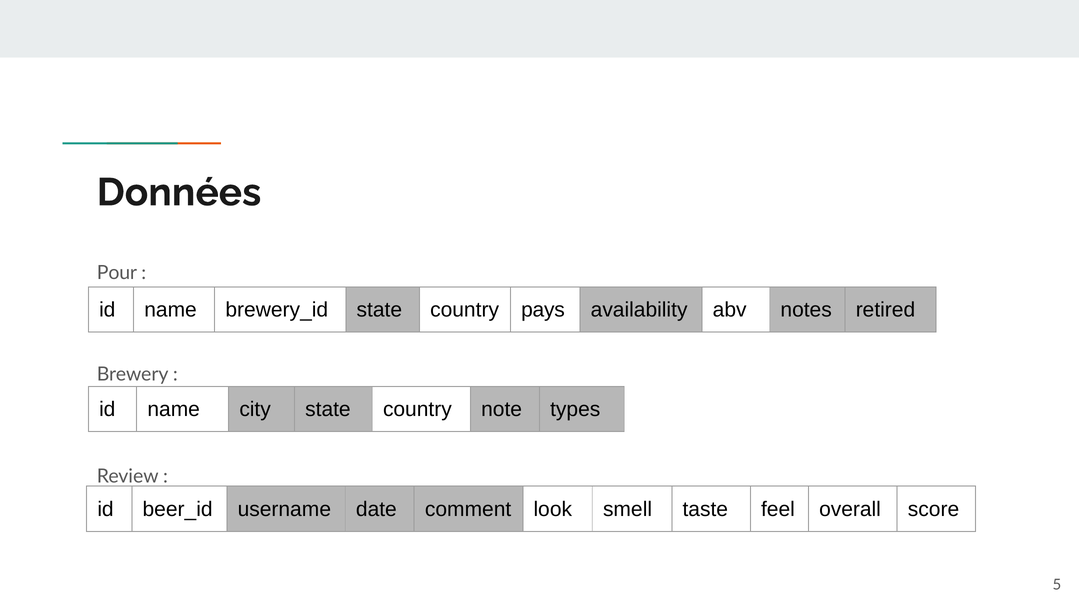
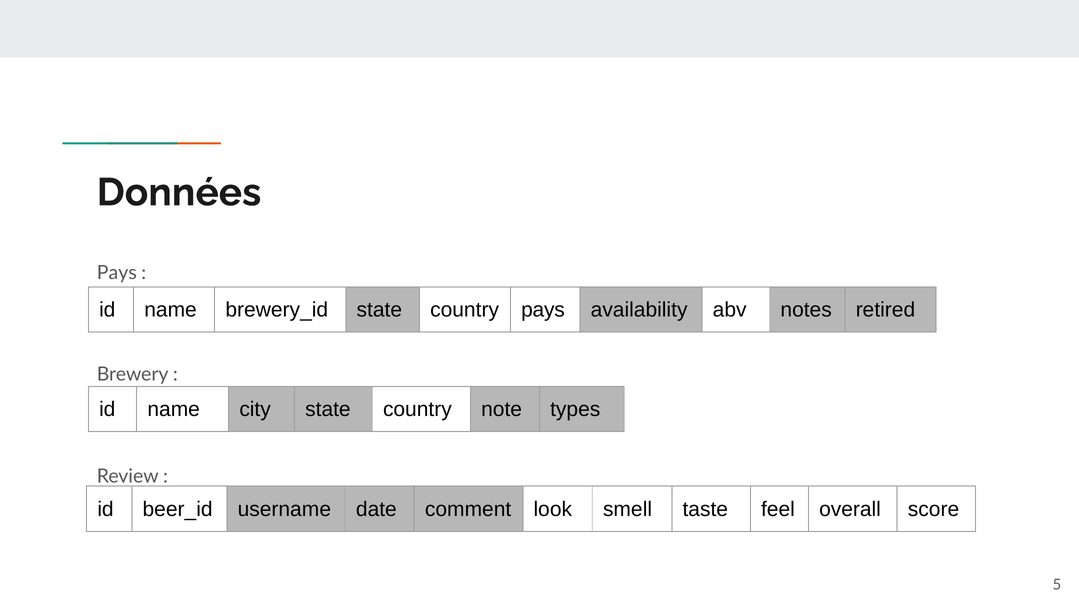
Pour: Pour -> Pays (117, 273)
